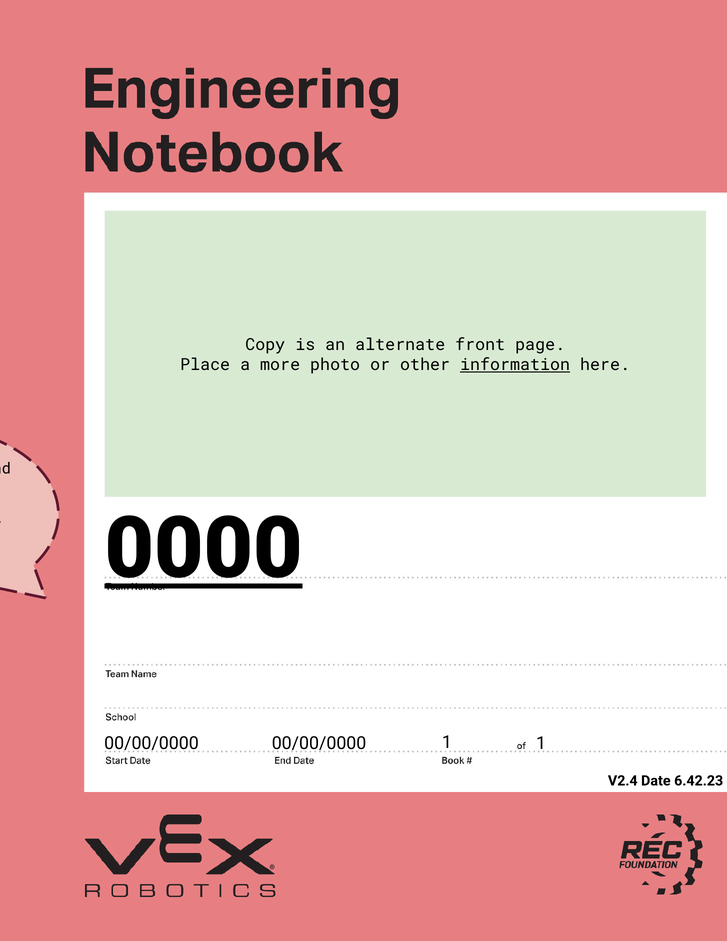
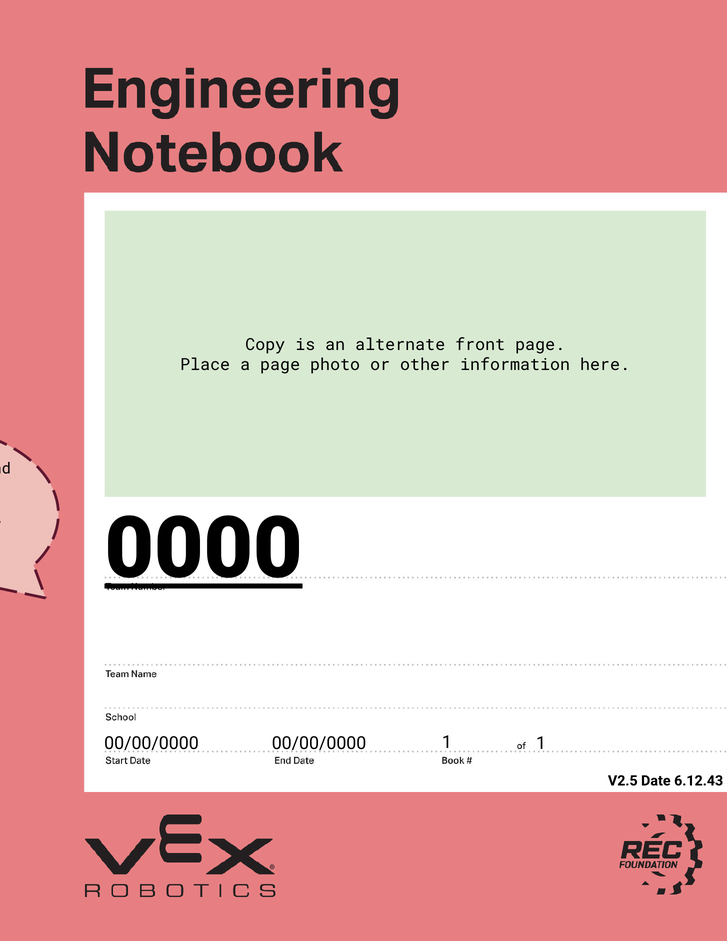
a more: more -> page (280, 365)
information underline: present -> none (515, 365)
V2.4: V2.4 -> V2.5 (623, 781)
6.42.23: 6.42.23 -> 6.12.43 (699, 781)
